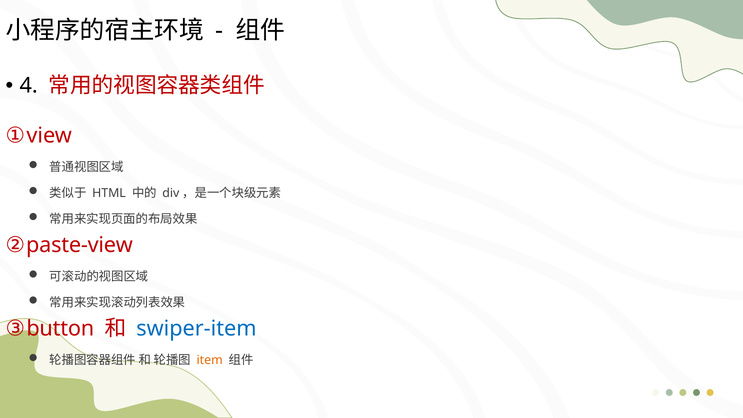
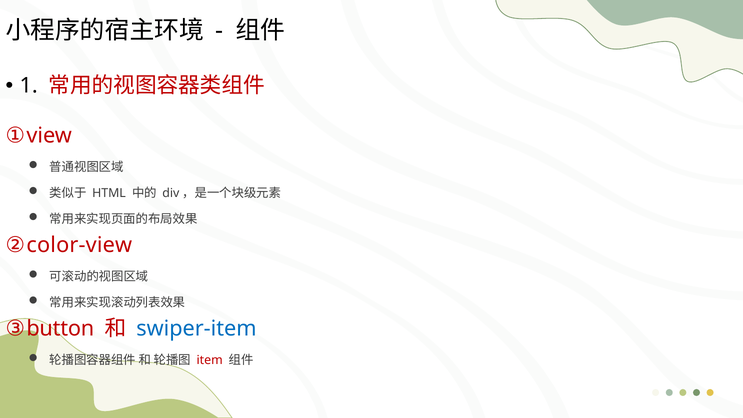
4: 4 -> 1 (29, 86)
paste-view: paste-view -> color-view (79, 245)
item colour: orange -> red (210, 360)
